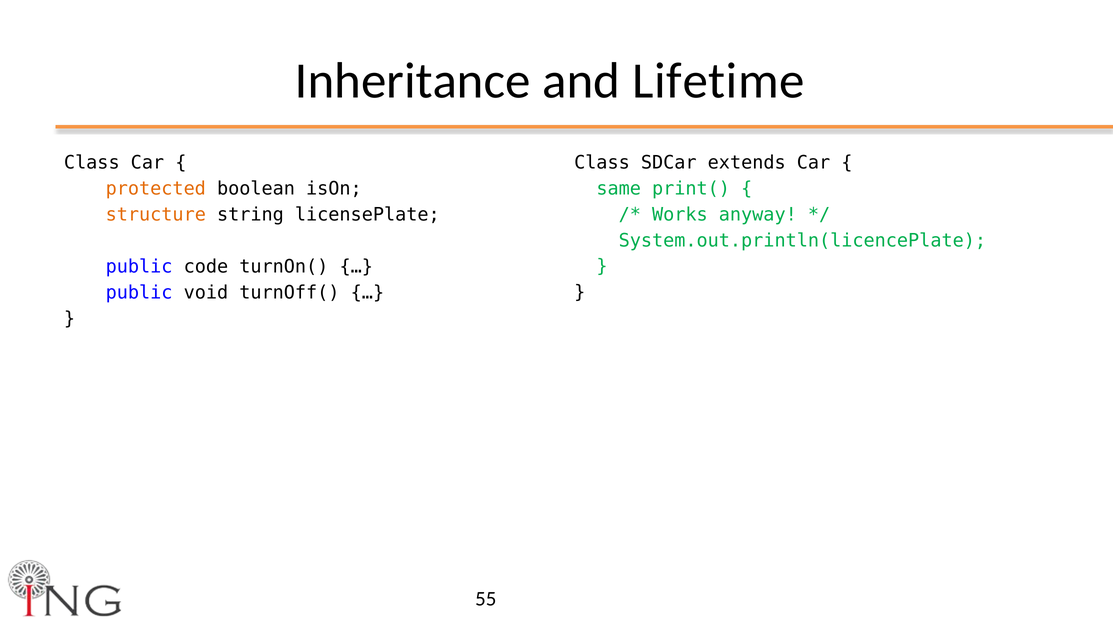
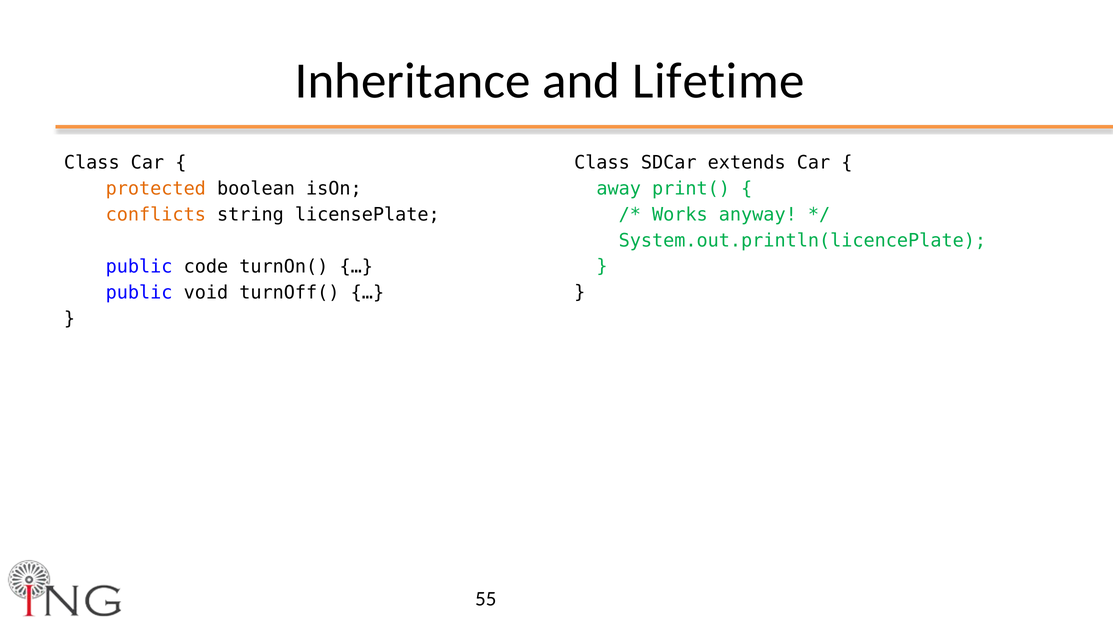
same: same -> away (619, 189)
structure: structure -> conflicts (156, 215)
